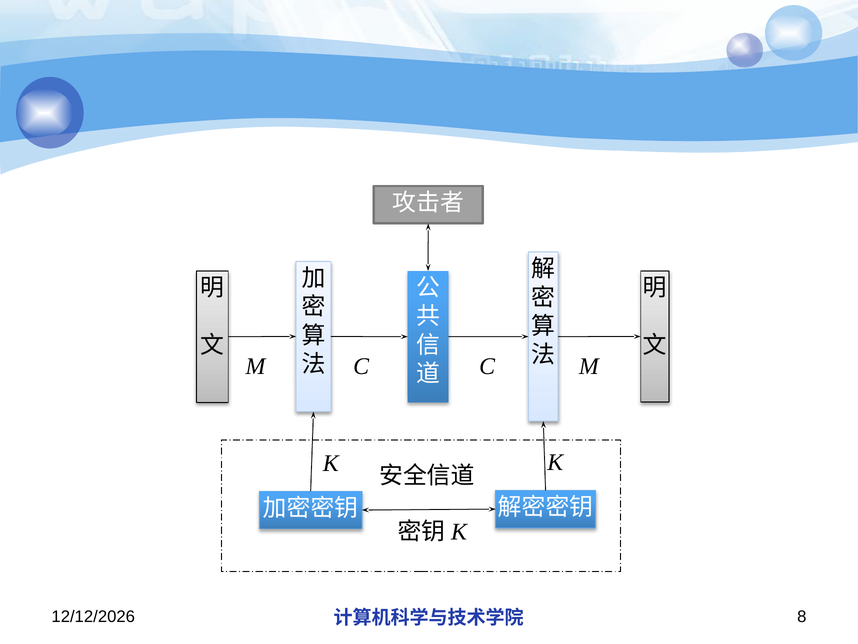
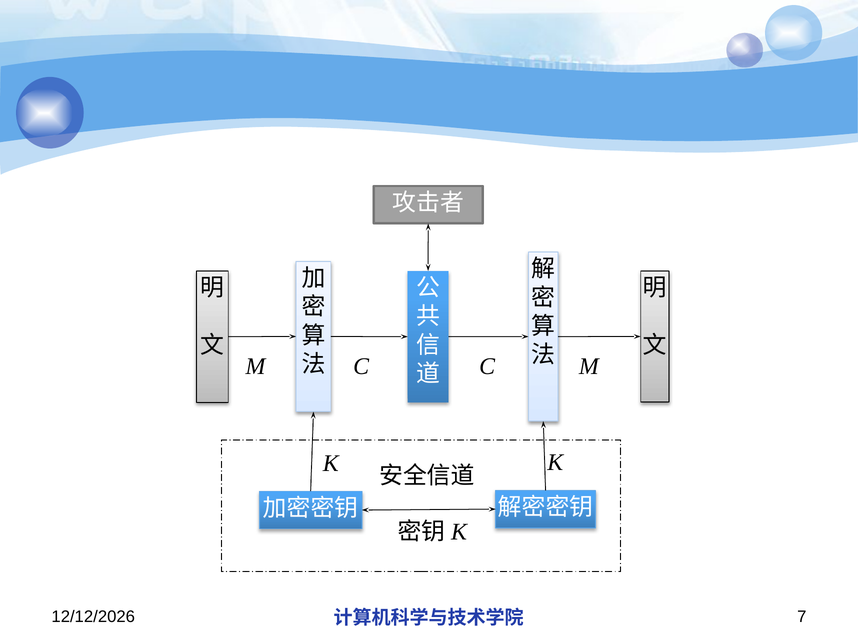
8: 8 -> 7 (802, 616)
